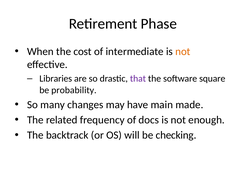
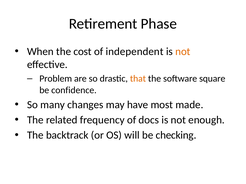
intermediate: intermediate -> independent (135, 52)
Libraries: Libraries -> Problem (56, 79)
that colour: purple -> orange (138, 79)
probability: probability -> confidence (74, 90)
main: main -> most (162, 105)
